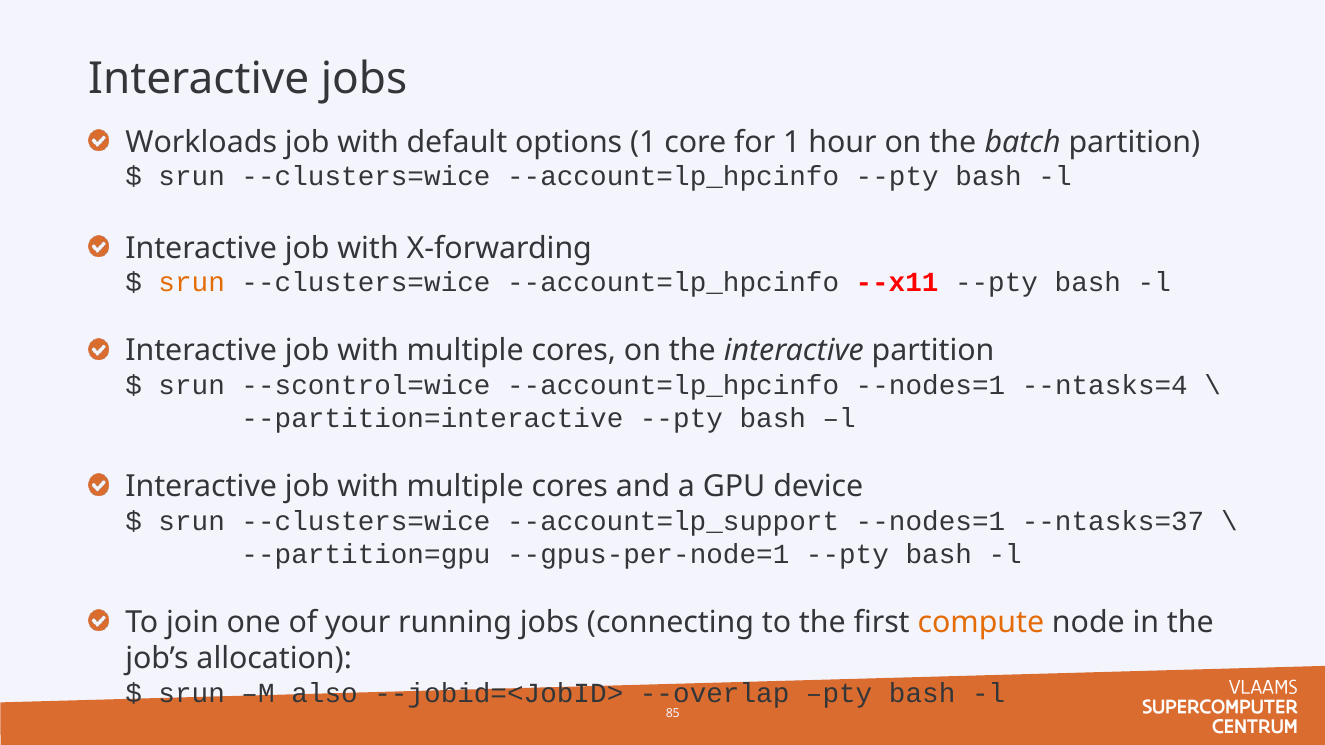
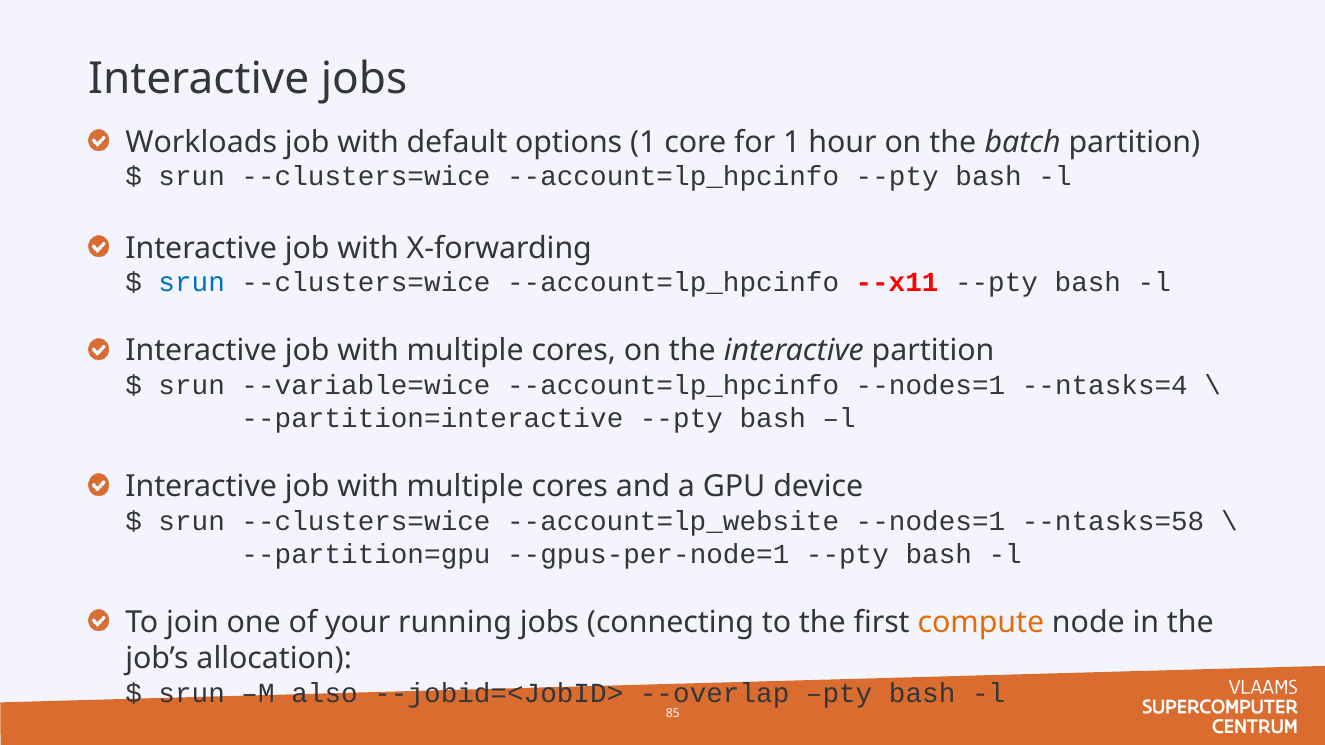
srun colour: orange -> blue (192, 283)
--scontrol=wice: --scontrol=wice -> --variable=wice (366, 386)
--account=lp_support: --account=lp_support -> --account=lp_website (673, 521)
--ntasks=37: --ntasks=37 -> --ntasks=58 (1113, 521)
